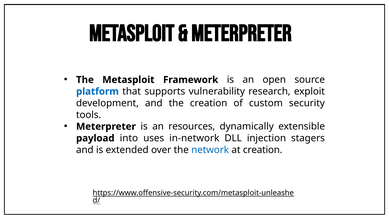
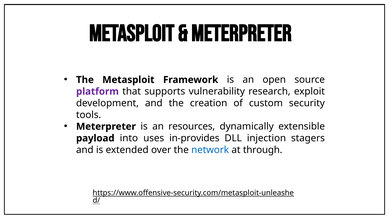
platform colour: blue -> purple (97, 91)
in-network: in-network -> in-provides (194, 138)
at creation: creation -> through (263, 150)
